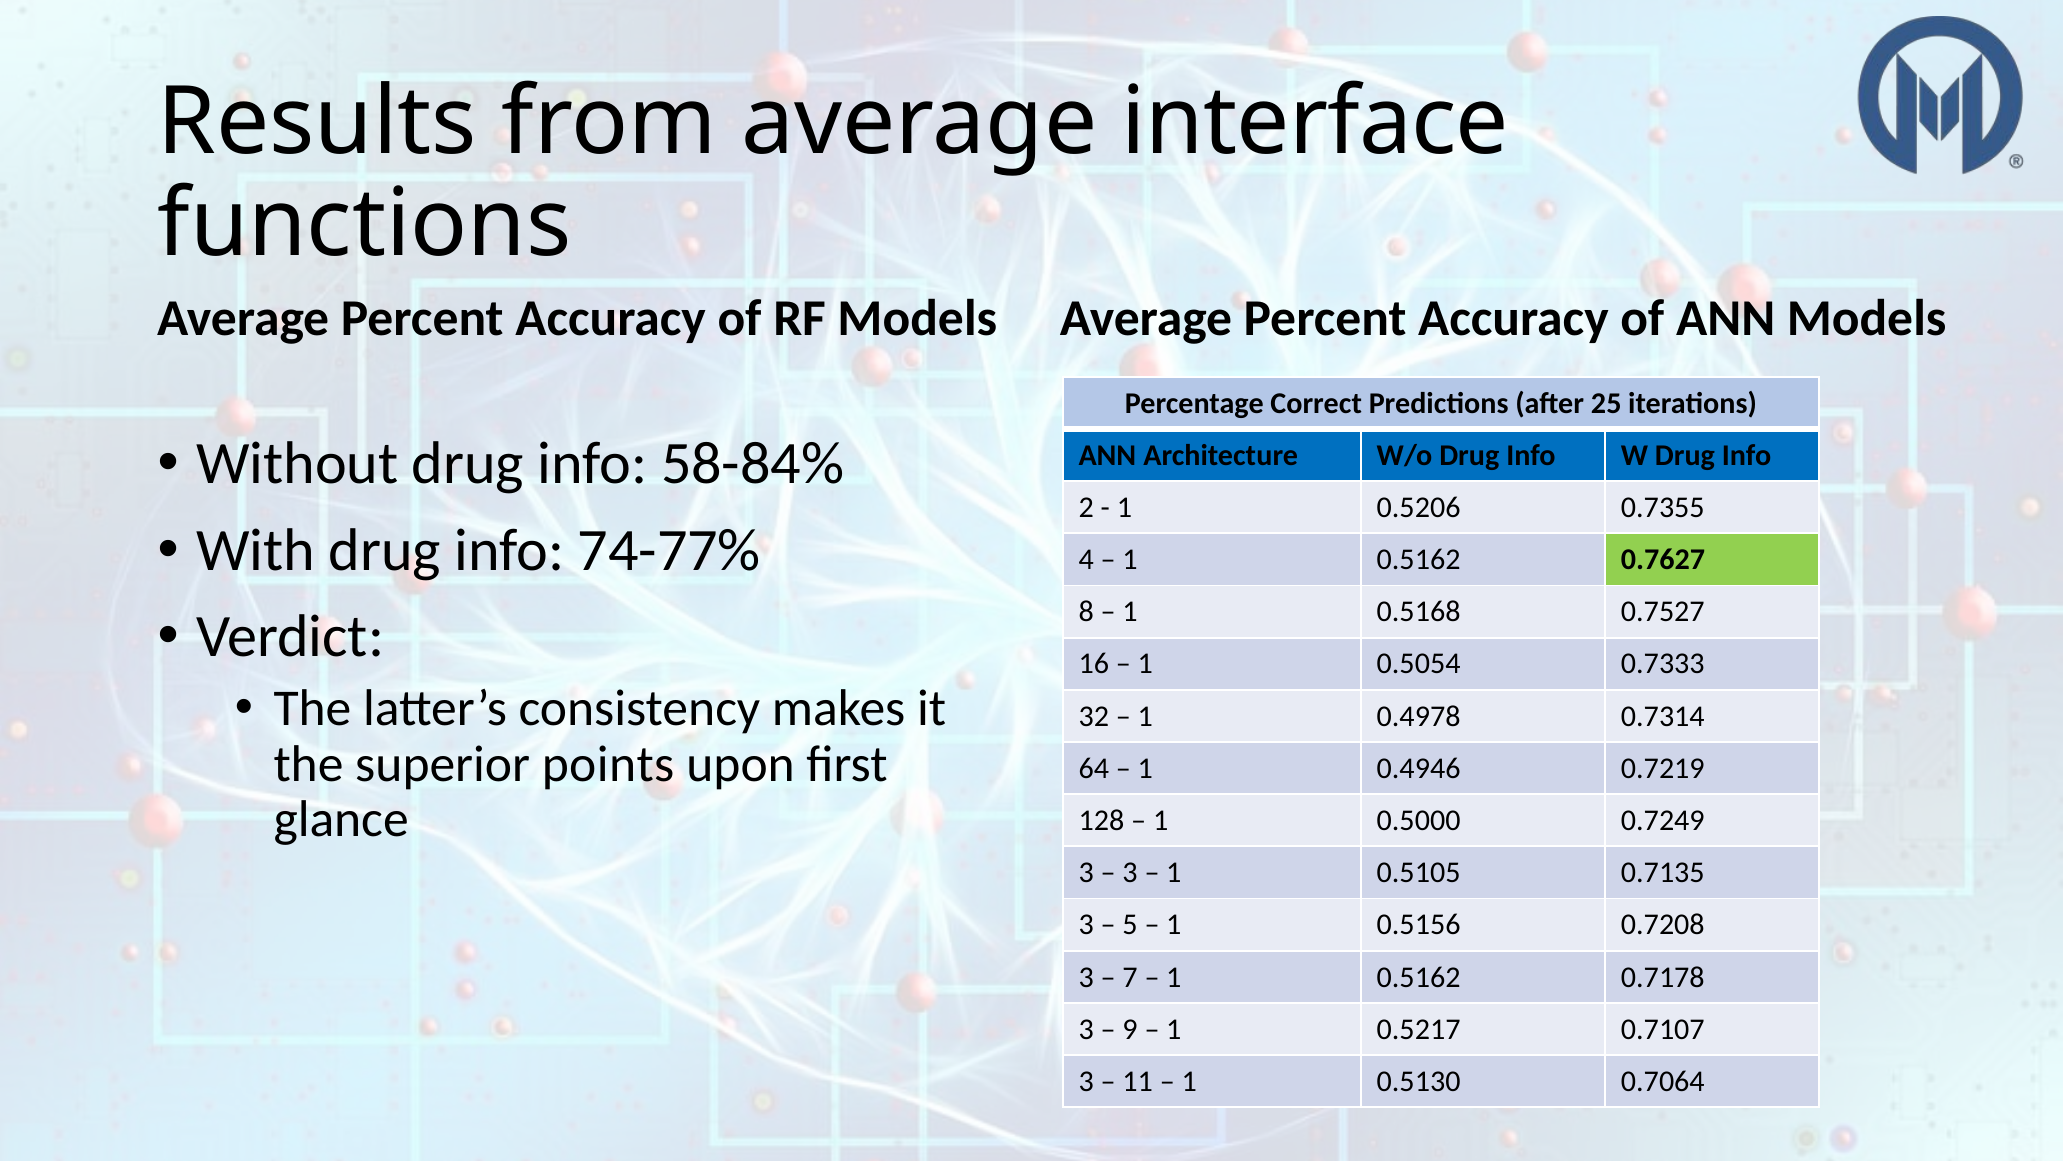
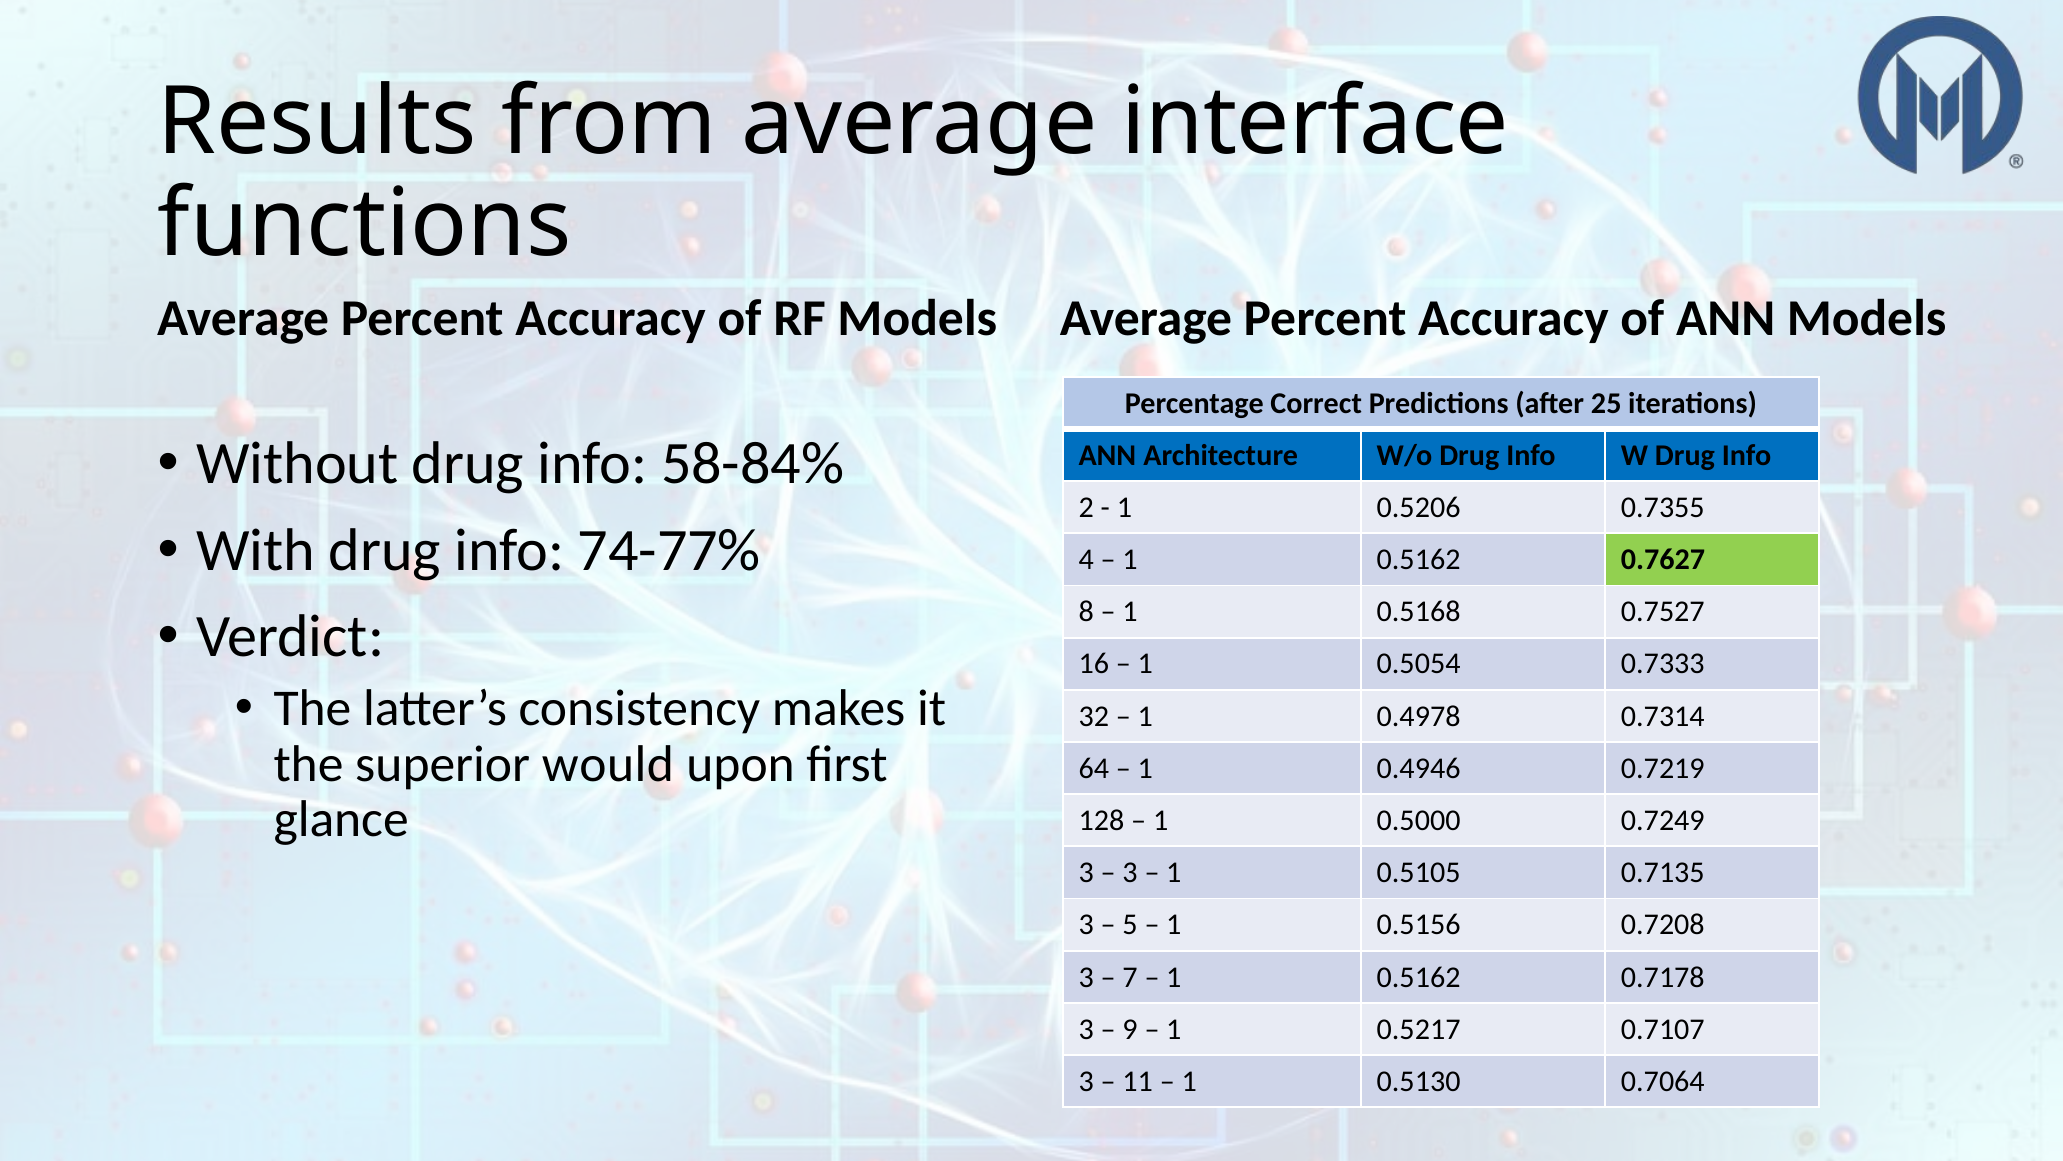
points: points -> would (608, 764)
